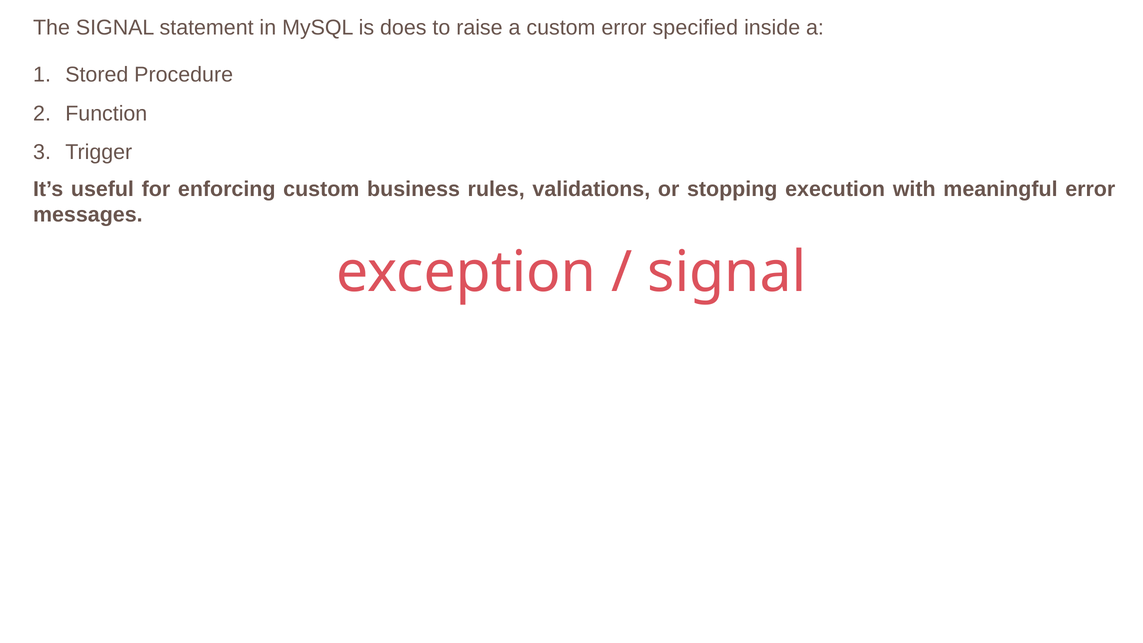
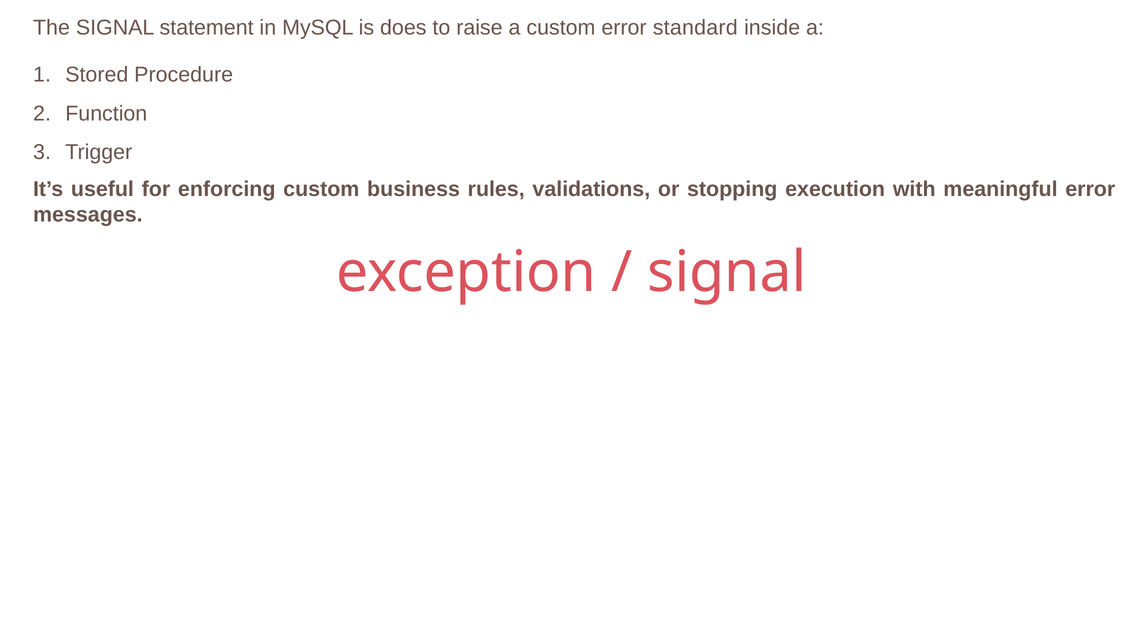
specified: specified -> standard (695, 28)
